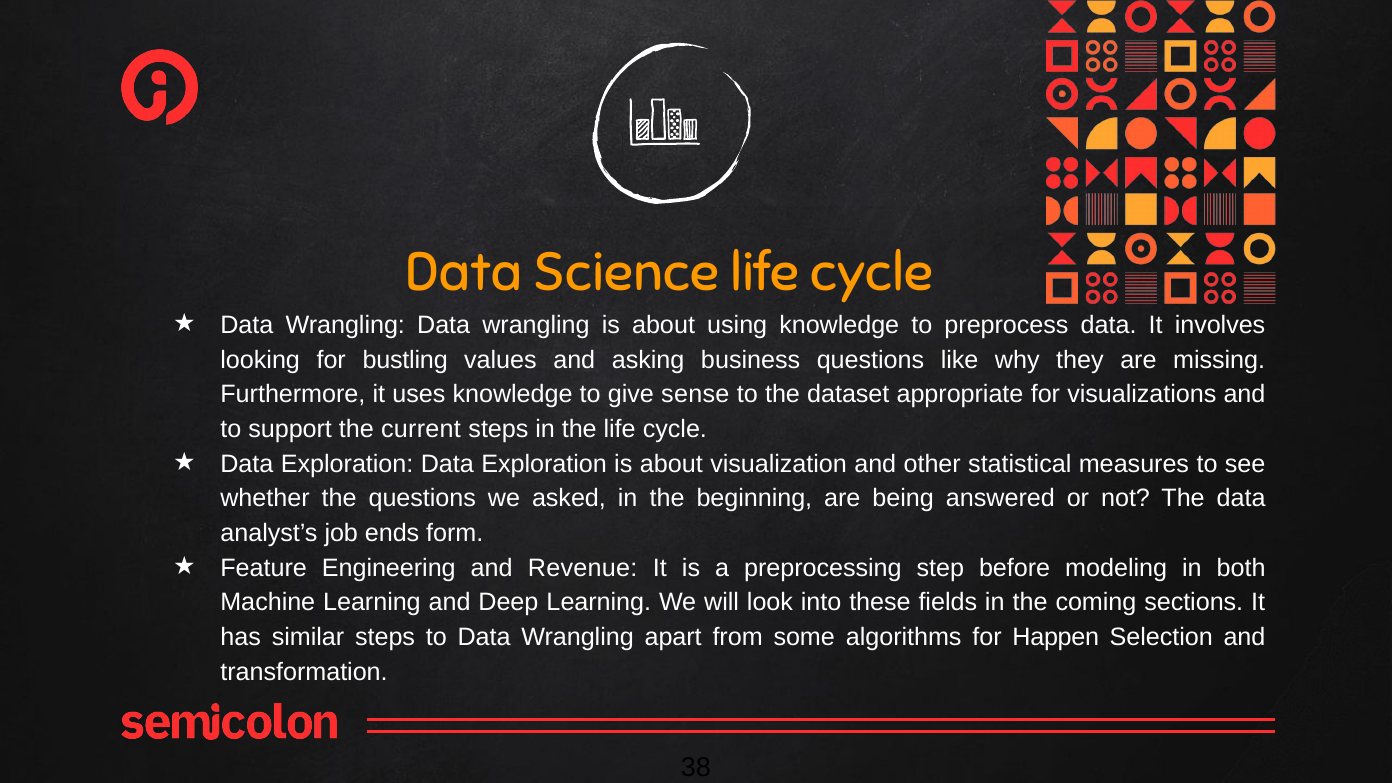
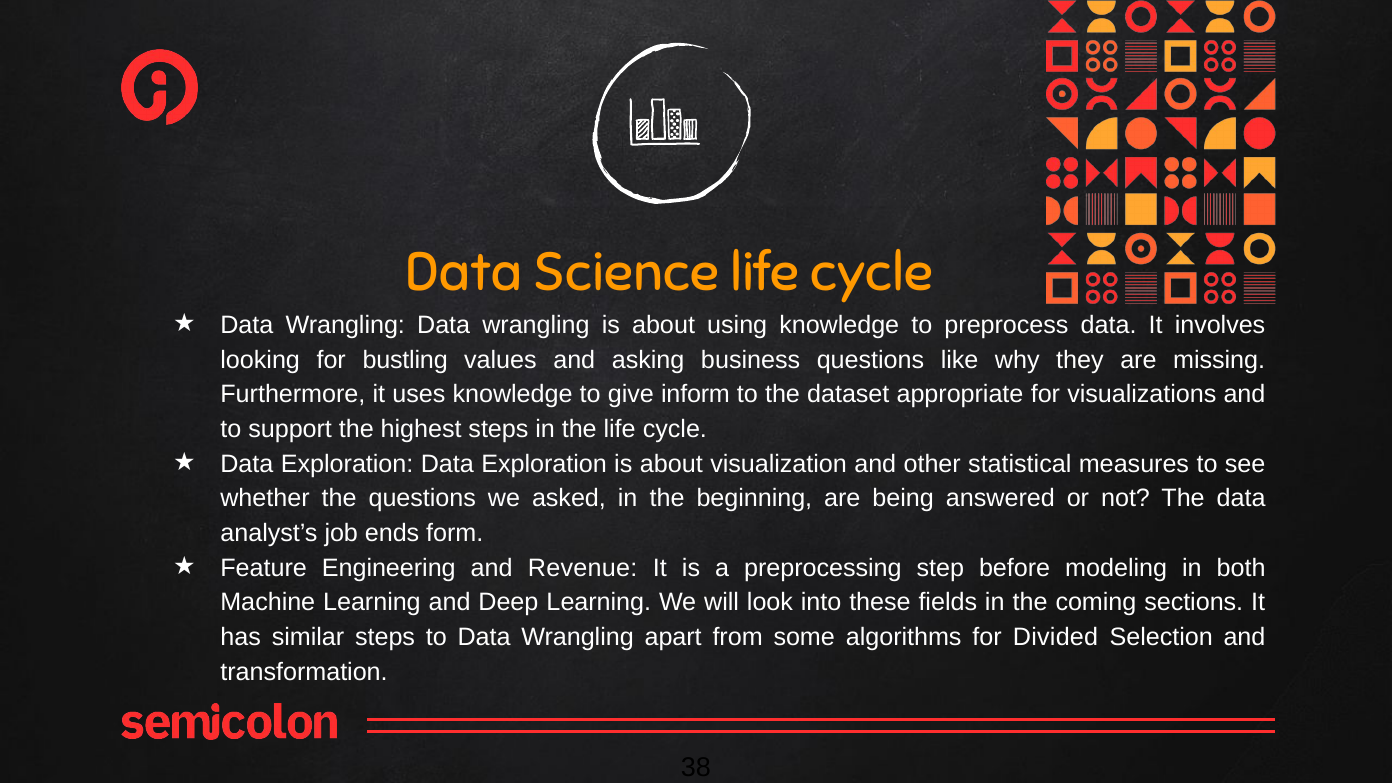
sense: sense -> inform (696, 394)
current: current -> highest (421, 429)
Happen: Happen -> Divided (1056, 637)
